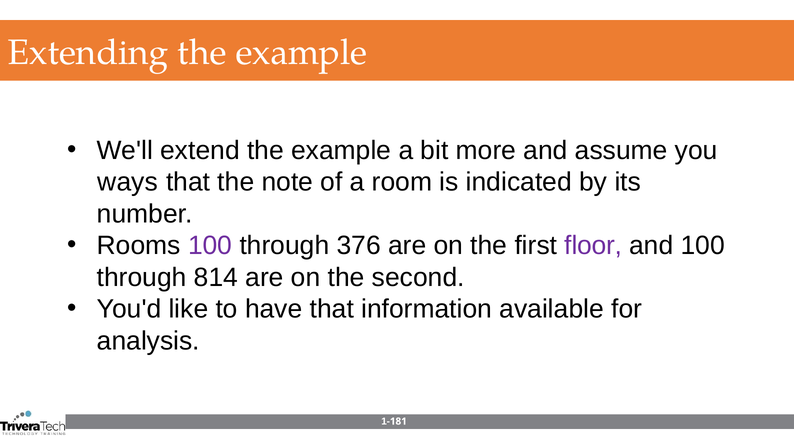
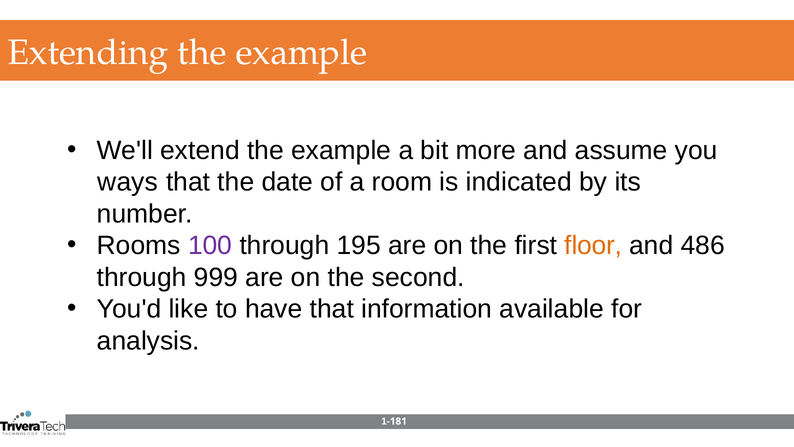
note: note -> date (287, 182)
376: 376 -> 195 (359, 245)
floor colour: purple -> orange (593, 245)
and 100: 100 -> 486 (703, 245)
814: 814 -> 999 (216, 277)
